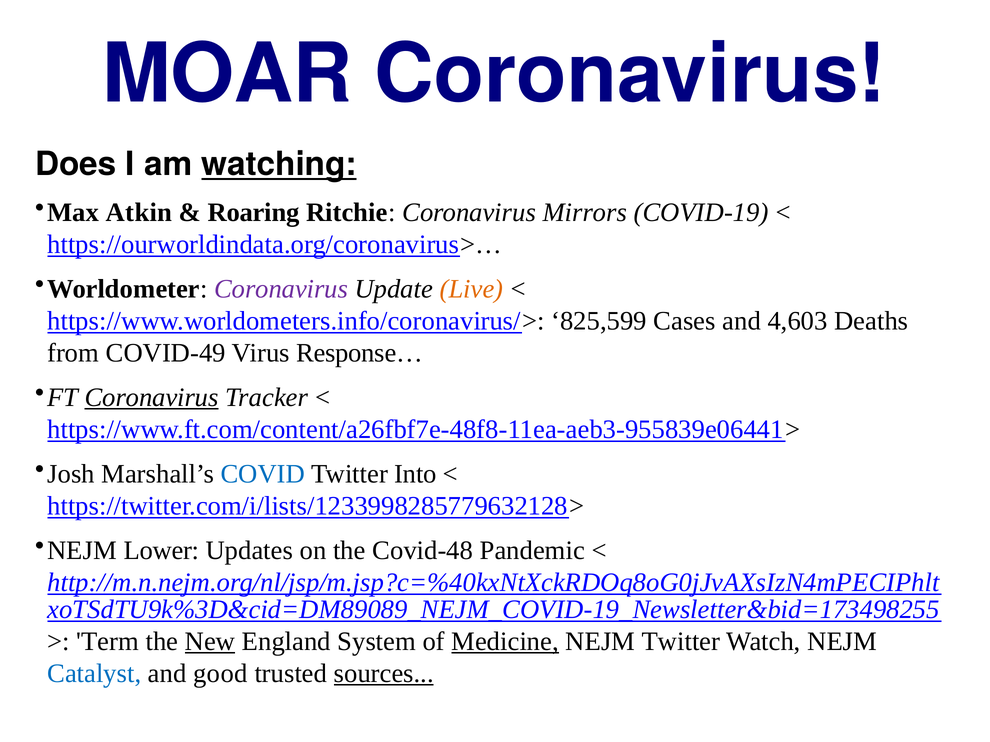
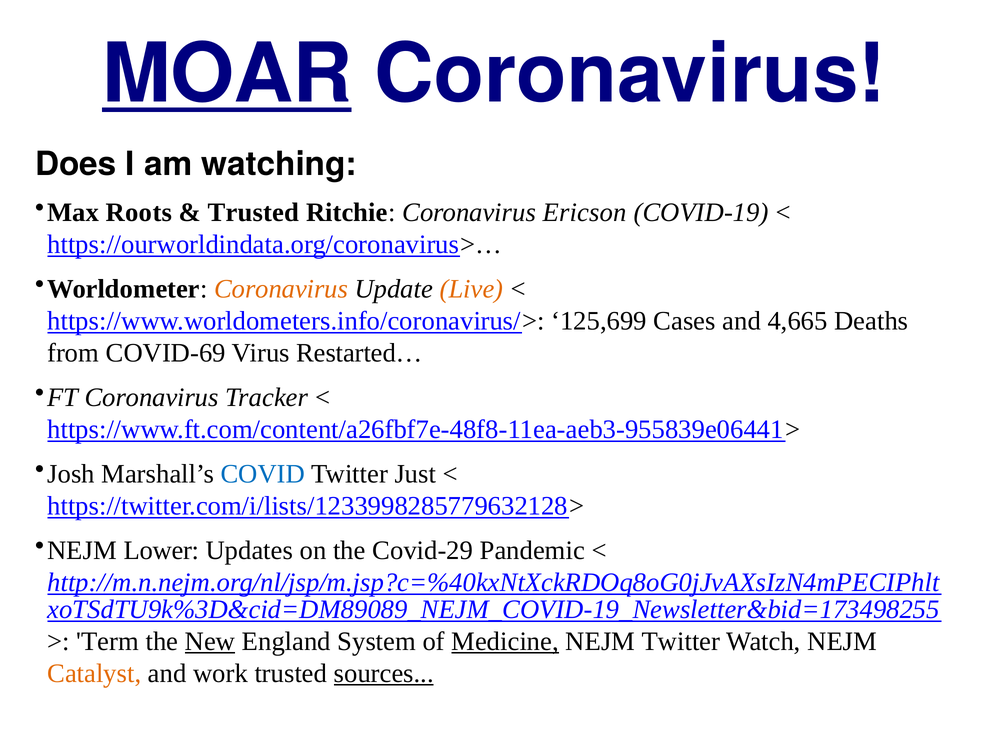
MOAR underline: none -> present (227, 74)
watching underline: present -> none (279, 165)
Atkin: Atkin -> Roots (139, 213)
Roaring: Roaring -> Trusted (253, 213)
Mirrors: Mirrors -> Ericson (585, 213)
Coronavirus colour: purple -> orange (281, 289)
825,599: 825,599 -> 125,699 (599, 321)
4,603: 4,603 -> 4,665 (798, 321)
COVID-49: COVID-49 -> COVID-69 (166, 353)
Response…: Response… -> Restarted… (359, 353)
Coronavirus underline: present -> none (152, 398)
Into: Into -> Just (415, 474)
Covid-48: Covid-48 -> Covid-29 (423, 551)
Catalyst colour: blue -> orange (94, 674)
good: good -> work (221, 674)
